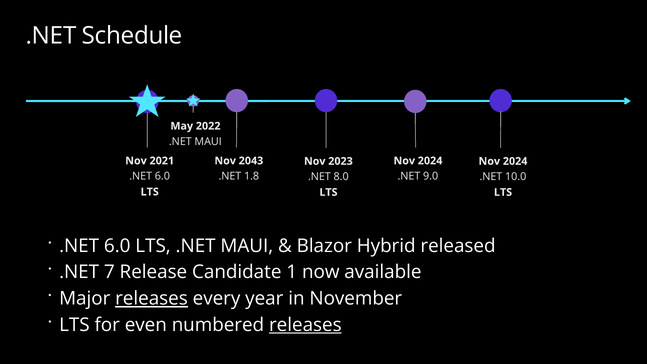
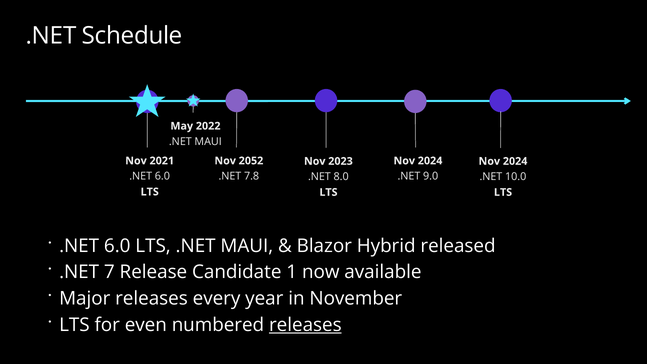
2043: 2043 -> 2052 (251, 161)
1.8: 1.8 -> 7.8 (252, 176)
releases underline: present -> none (151, 299)
